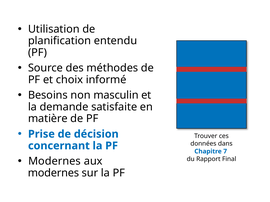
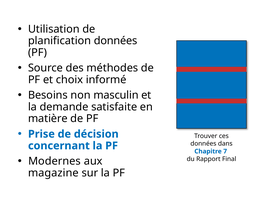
planification entendu: entendu -> données (116, 41)
modernes: modernes -> magazine (53, 173)
